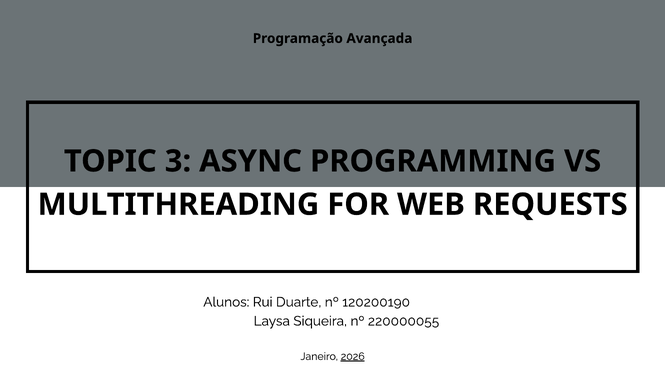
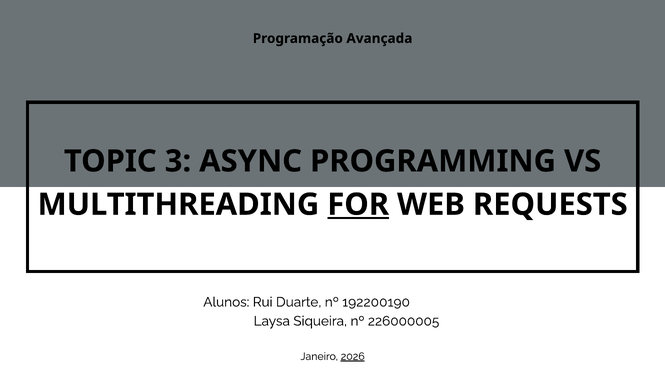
FOR underline: none -> present (358, 205)
120200190: 120200190 -> 192200190 (376, 302)
220000055: 220000055 -> 226000005 (404, 321)
